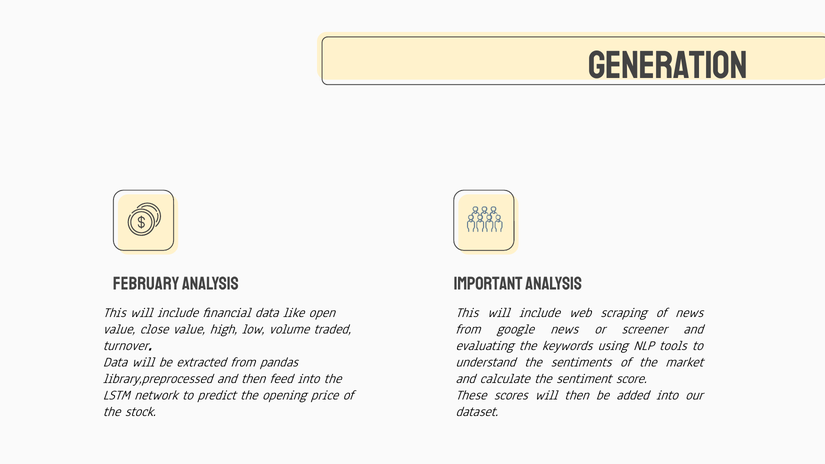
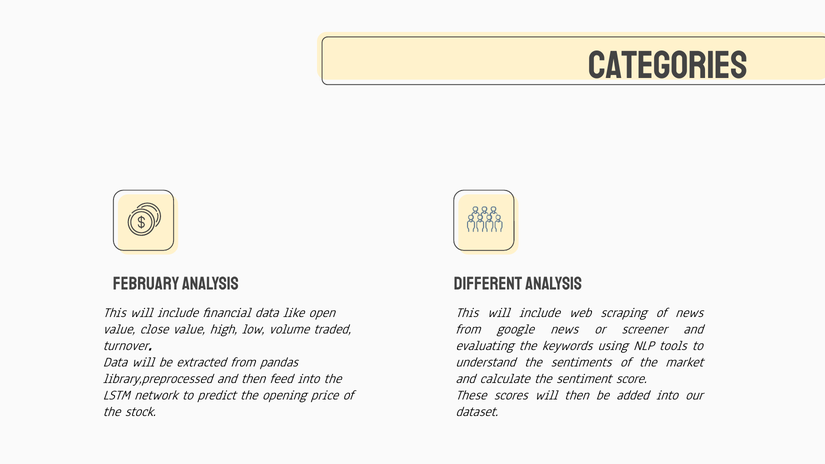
GENERATION: GENERATION -> CATEGORIES (668, 66)
Important: Important -> Different (488, 284)
